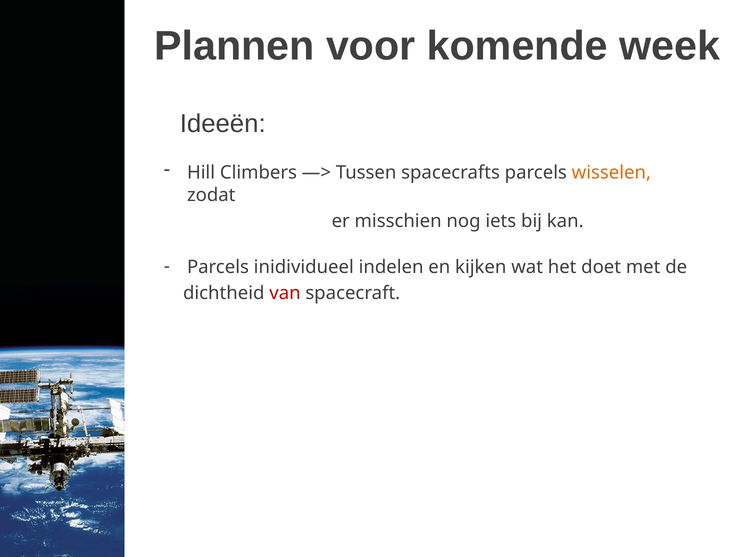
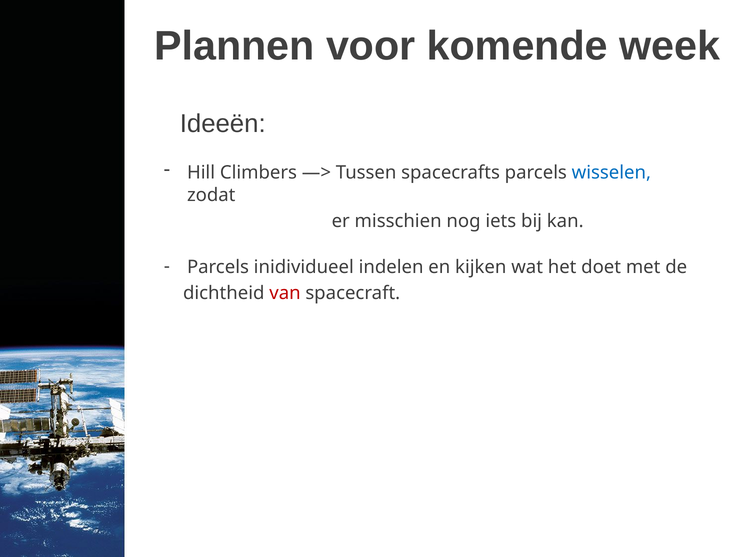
wisselen colour: orange -> blue (611, 173)
